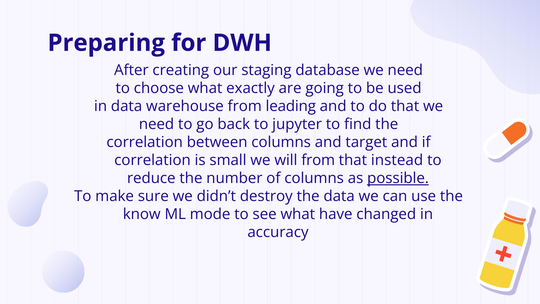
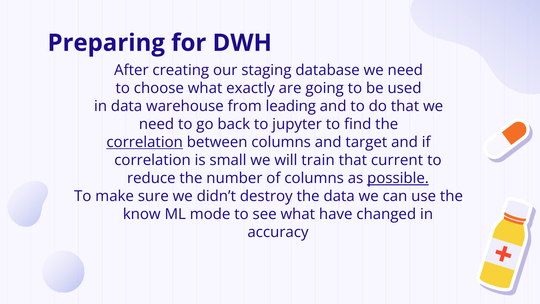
correlation underline: none -> present (145, 142)
will from: from -> train (318, 160)
instead: instead -> current (397, 160)
